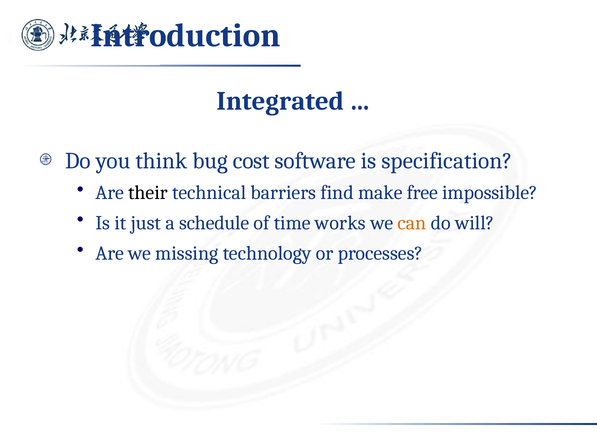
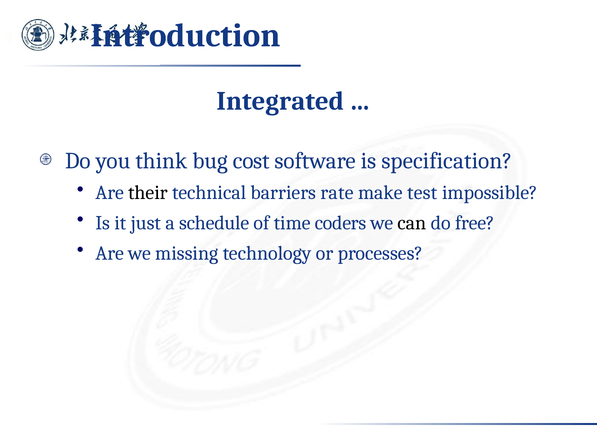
find: find -> rate (337, 193)
free: free -> test (422, 193)
works: works -> coders (341, 223)
can colour: orange -> black (412, 223)
will: will -> free (475, 223)
